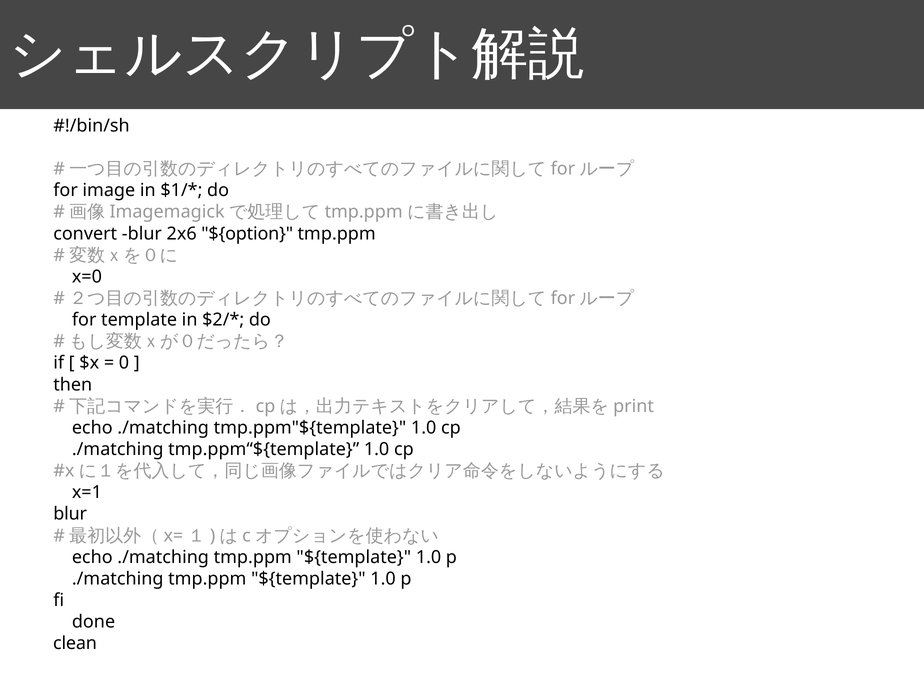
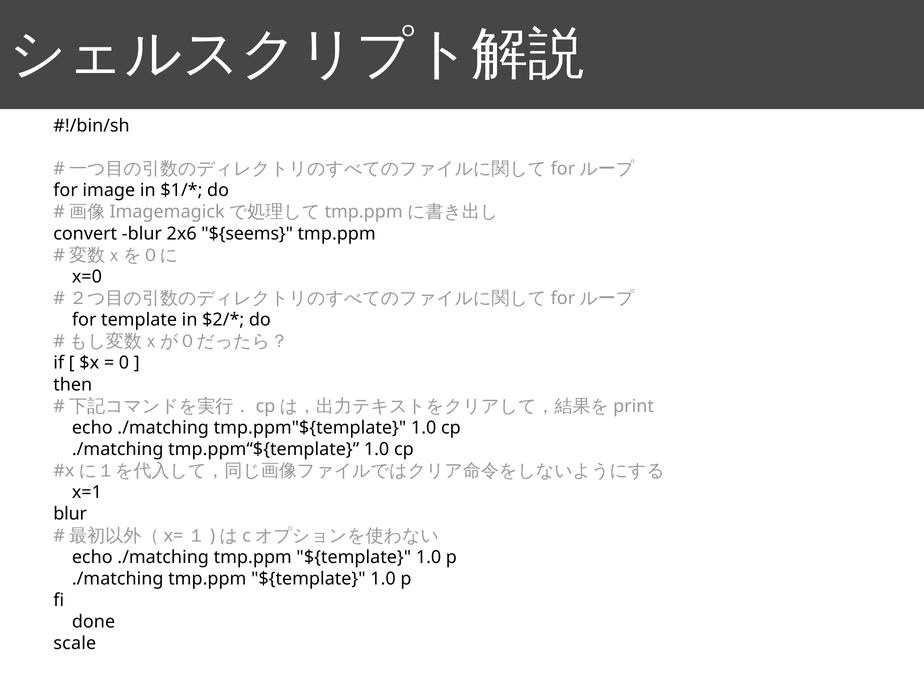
${option: ${option -> ${seems (247, 234)
clean: clean -> scale (75, 643)
